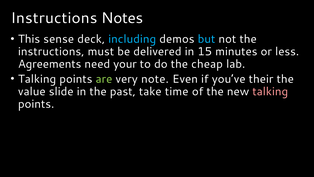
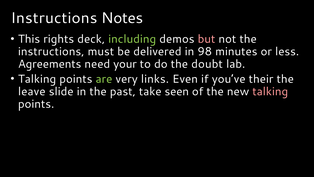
sense: sense -> rights (59, 39)
including colour: light blue -> light green (132, 39)
but colour: light blue -> pink (206, 39)
15: 15 -> 98 (205, 52)
cheap: cheap -> doubt (207, 64)
note: note -> links (155, 79)
value: value -> leave (32, 91)
time: time -> seen (177, 91)
